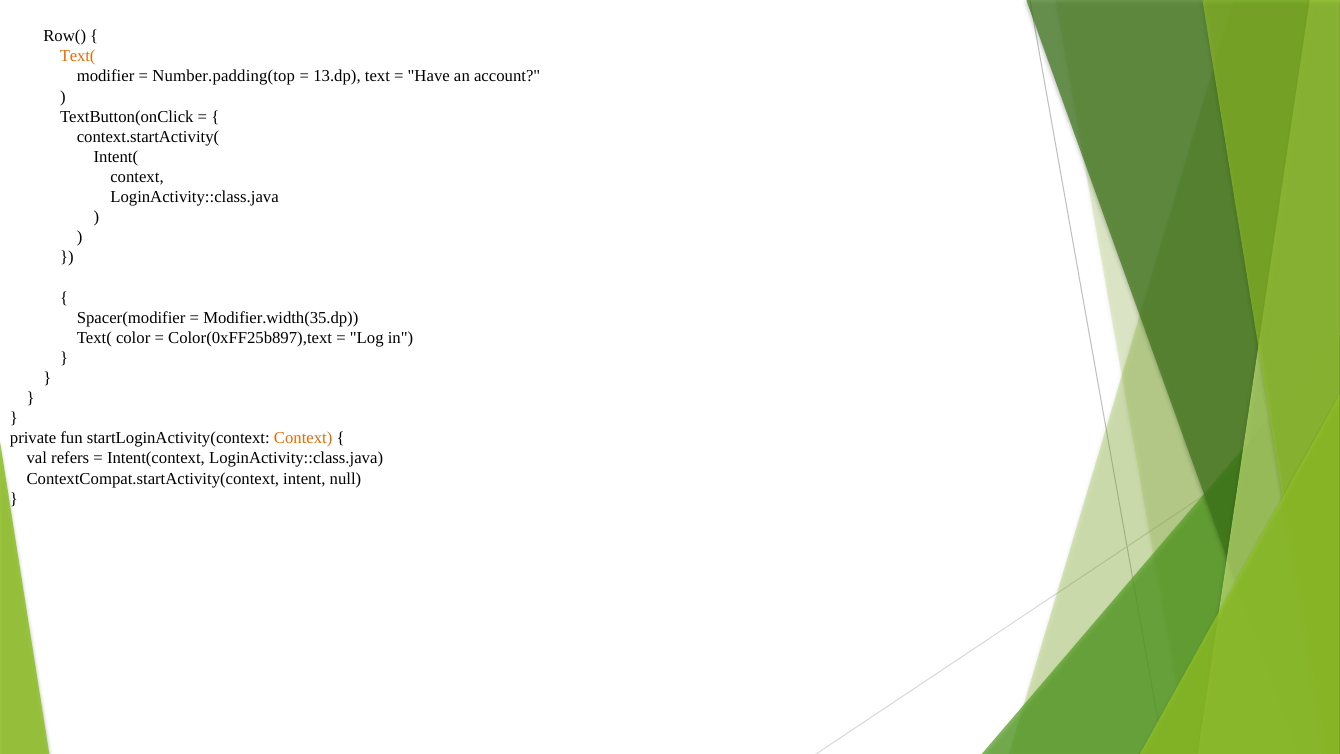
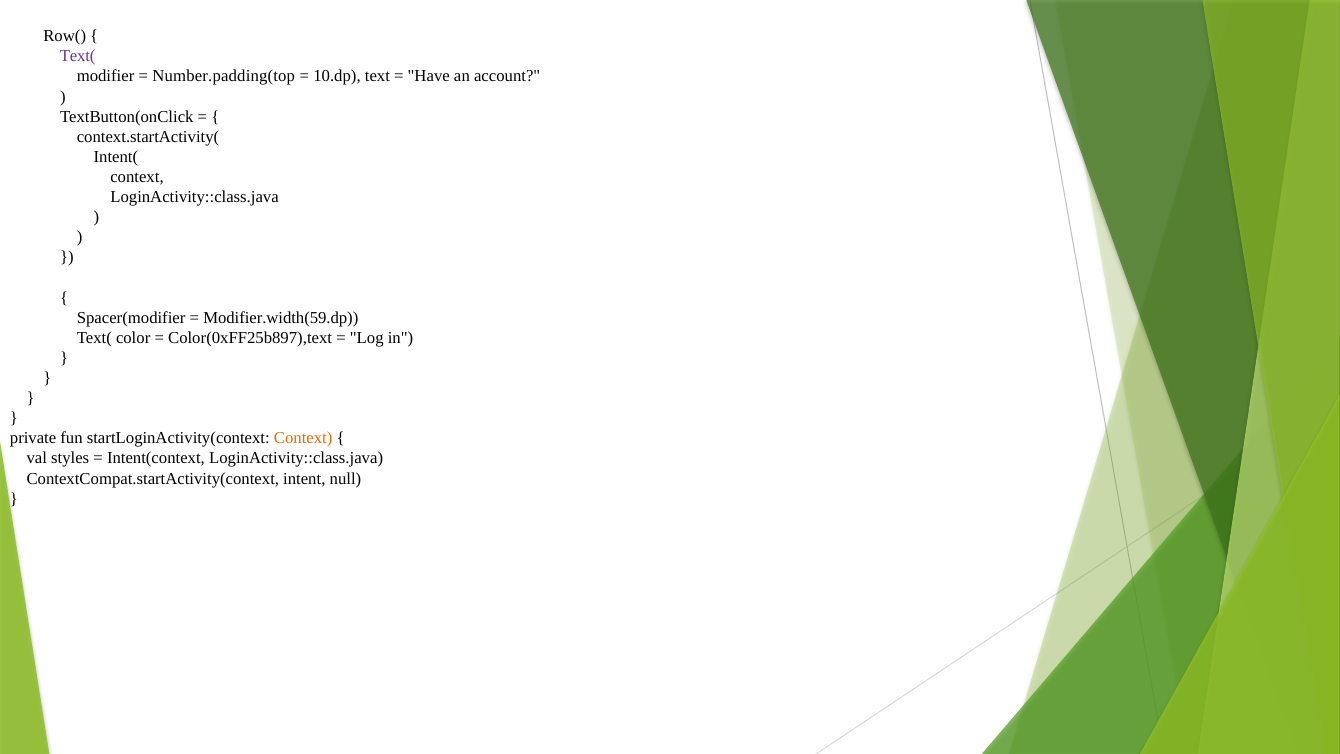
Text( colour: orange -> purple (78, 56)
13.dp: 13.dp -> 10.dp (337, 76)
Modifier.width(35.dp: Modifier.width(35.dp -> Modifier.width(59.dp (281, 318)
refers: refers -> styles (70, 458)
